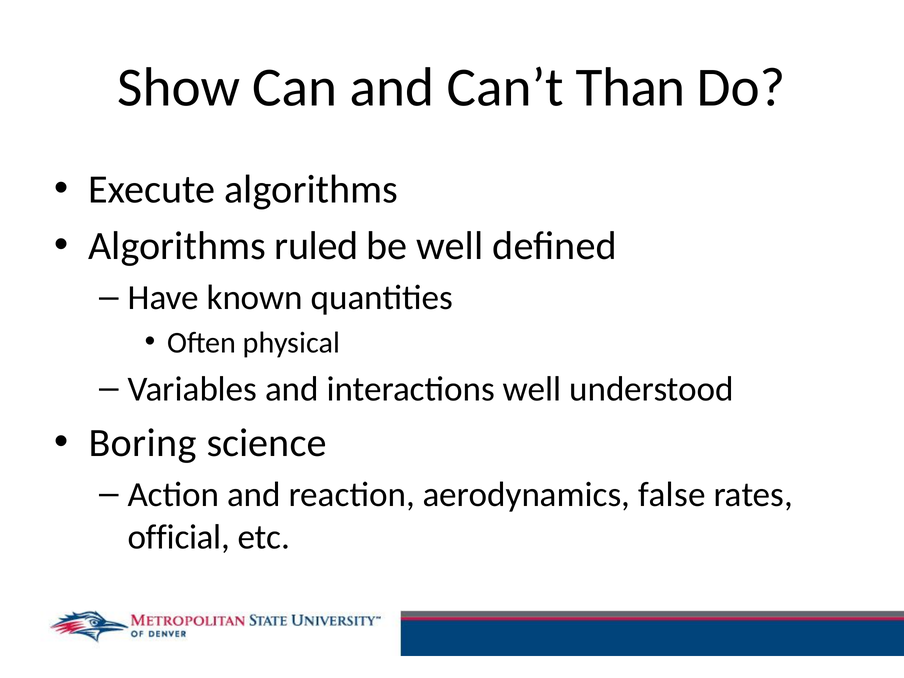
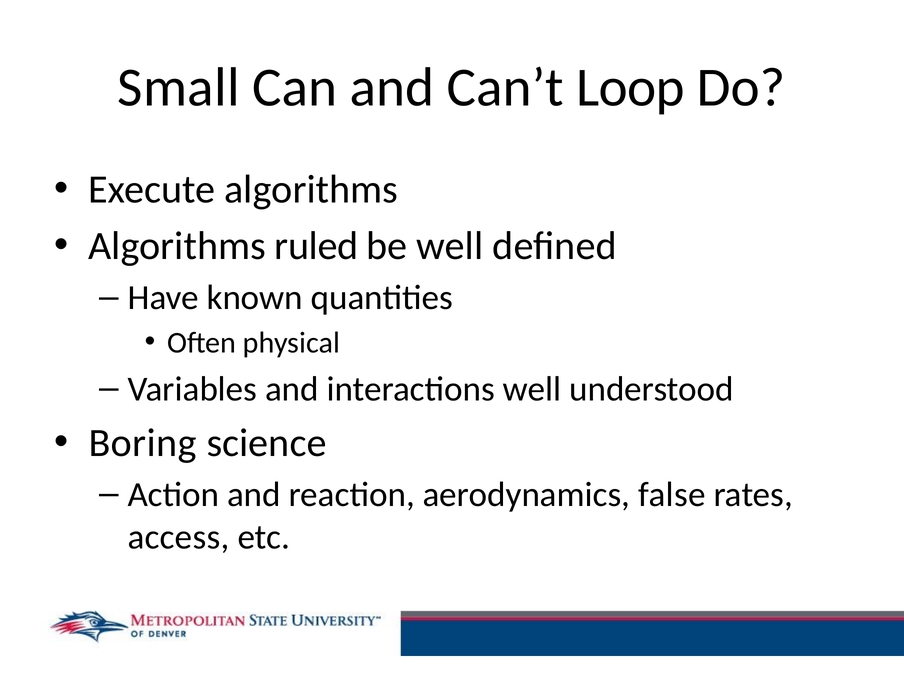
Show: Show -> Small (179, 88)
Than: Than -> Loop (631, 88)
official: official -> access (179, 537)
